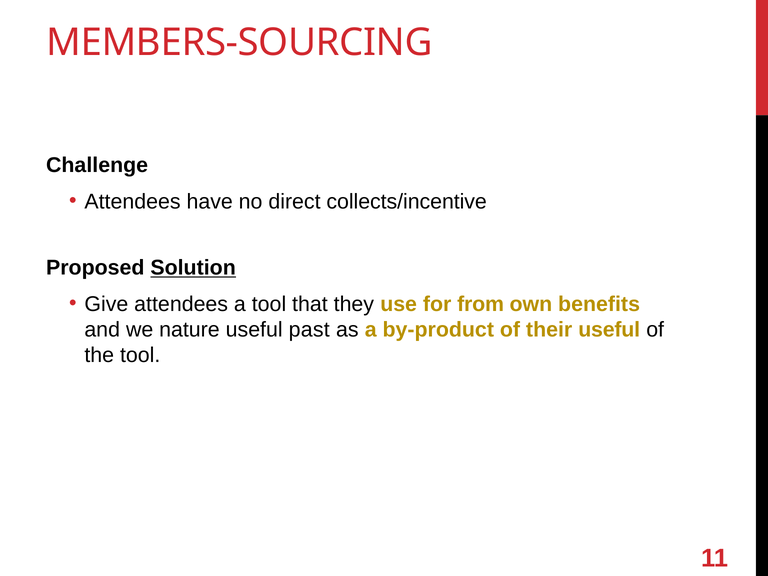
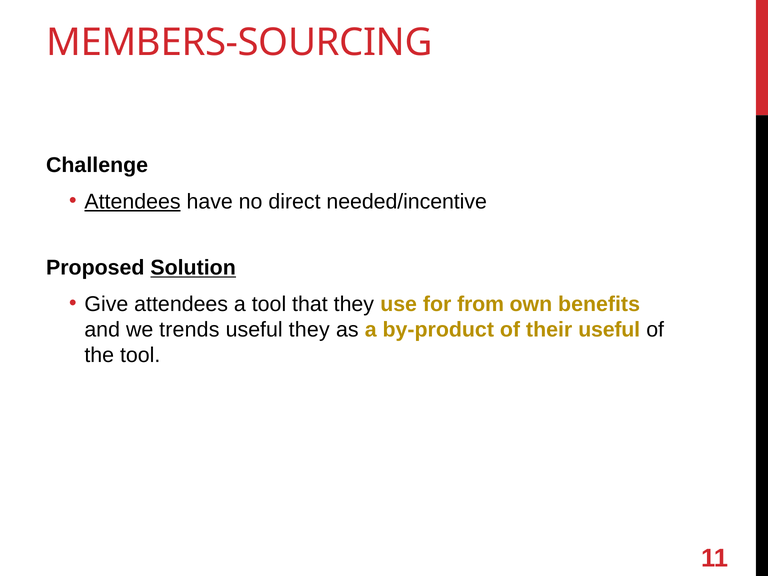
Attendees underline: none -> present (133, 202)
collects/incentive: collects/incentive -> needed/incentive (407, 202)
nature: nature -> trends (189, 330)
useful past: past -> they (309, 330)
